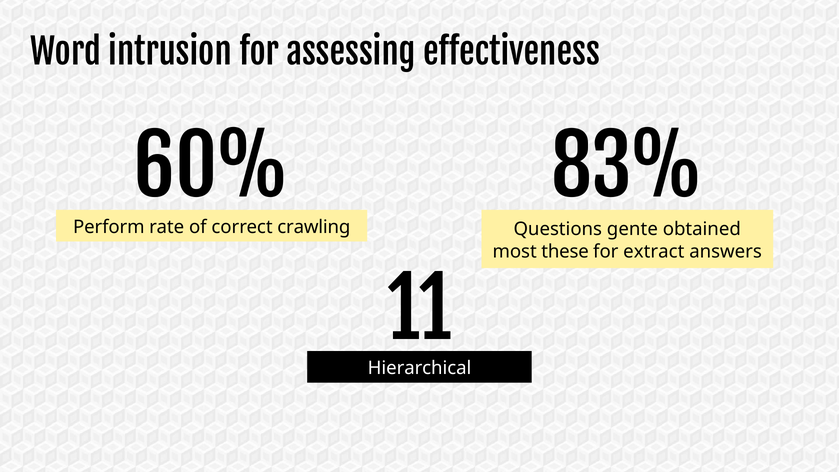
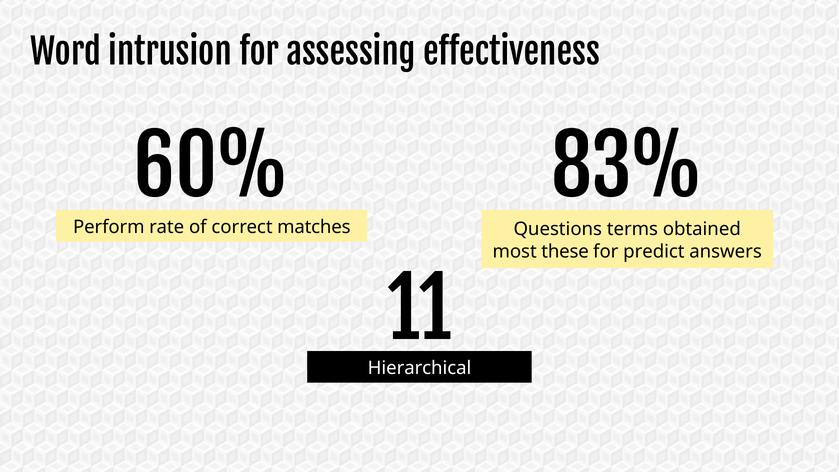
crawling: crawling -> matches (314, 227)
gente: gente -> terms (632, 229)
extract: extract -> predict (654, 251)
